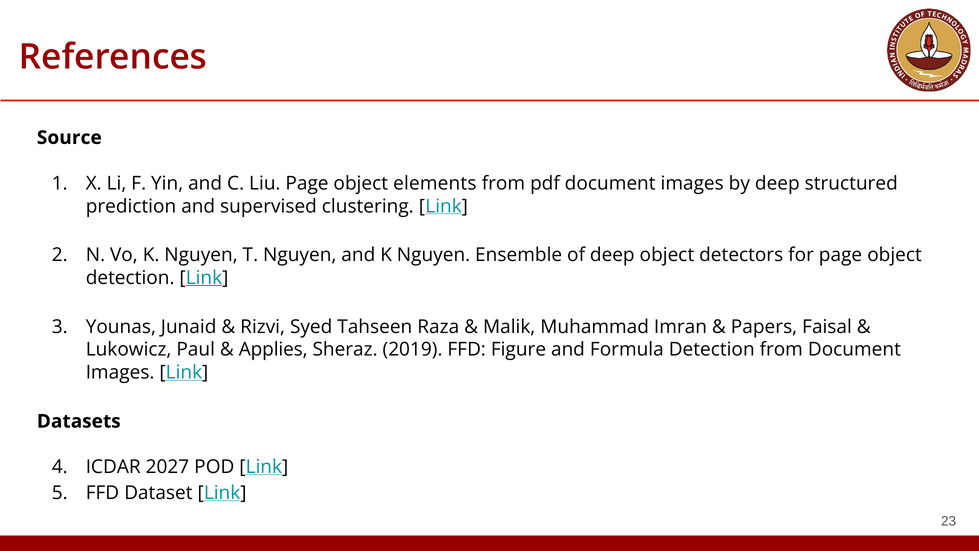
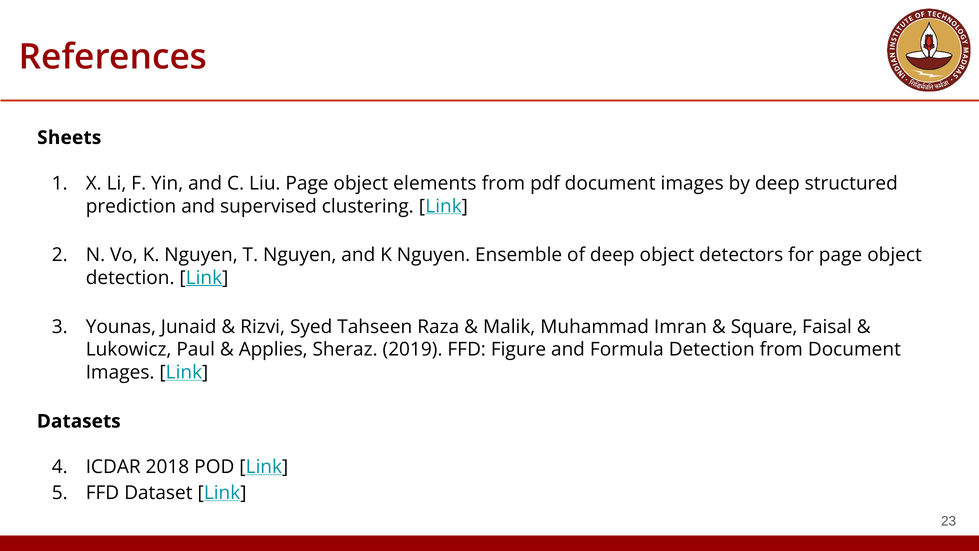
Source: Source -> Sheets (69, 138)
Papers: Papers -> Square (764, 327)
2027: 2027 -> 2018 (167, 467)
